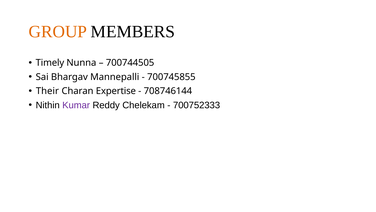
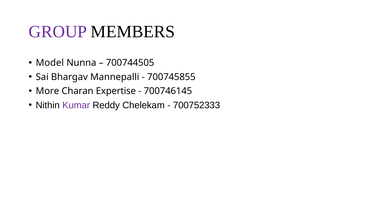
GROUP colour: orange -> purple (58, 32)
Timely: Timely -> Model (50, 63)
Their: Their -> More (47, 91)
708746144: 708746144 -> 700746145 (168, 91)
